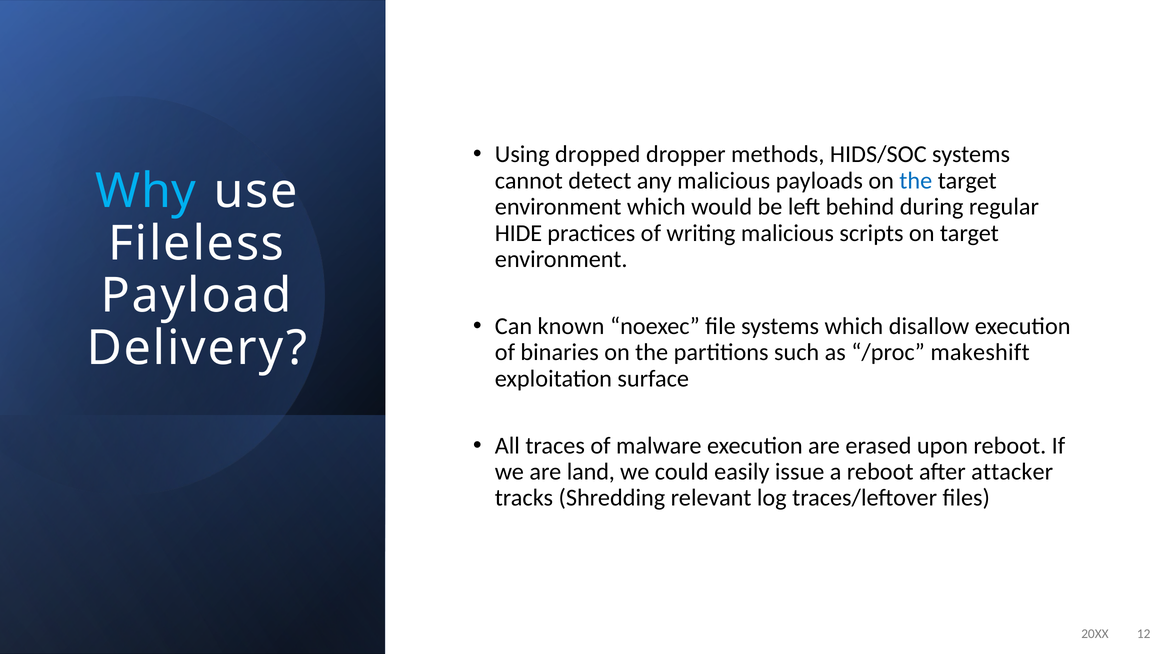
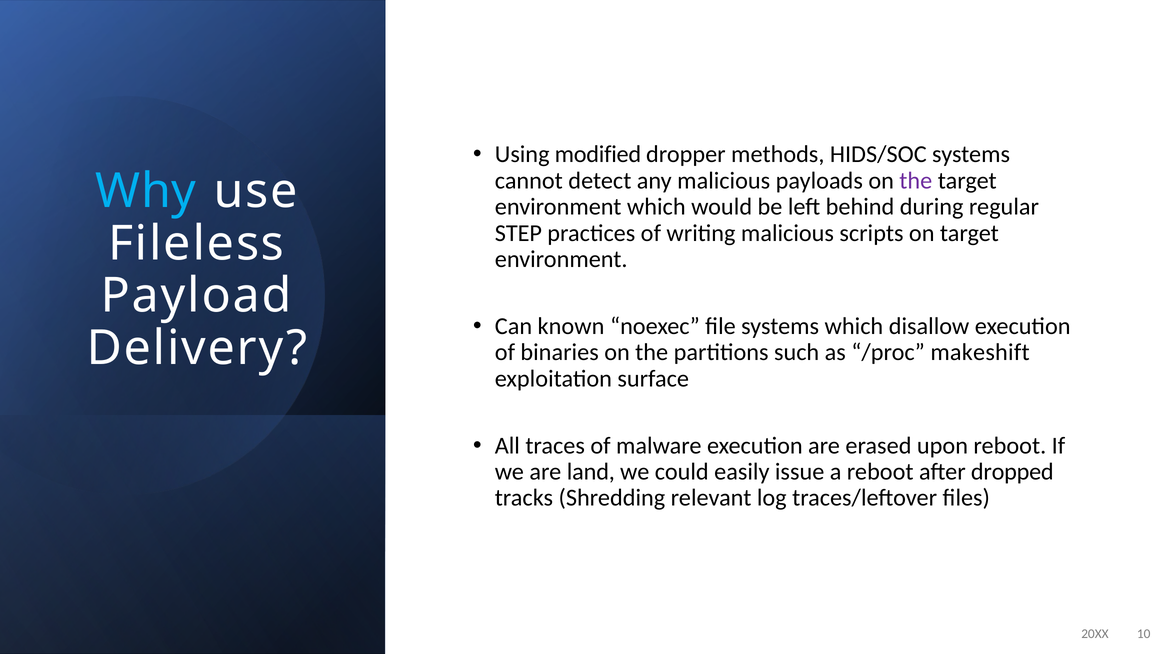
dropped: dropped -> modified (598, 155)
the colour: blue -> purple (916, 181)
HIDE: HIDE -> STEP (518, 233)
attacker: attacker -> dropped (1012, 472)
12: 12 -> 10 (1144, 634)
